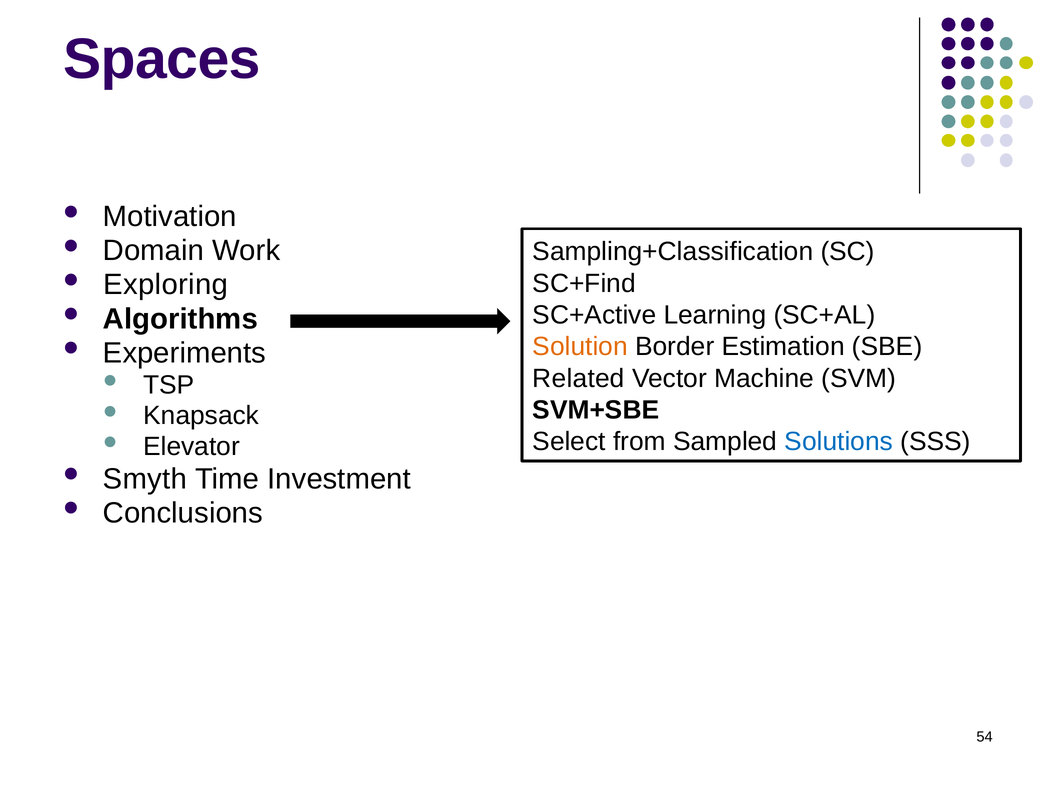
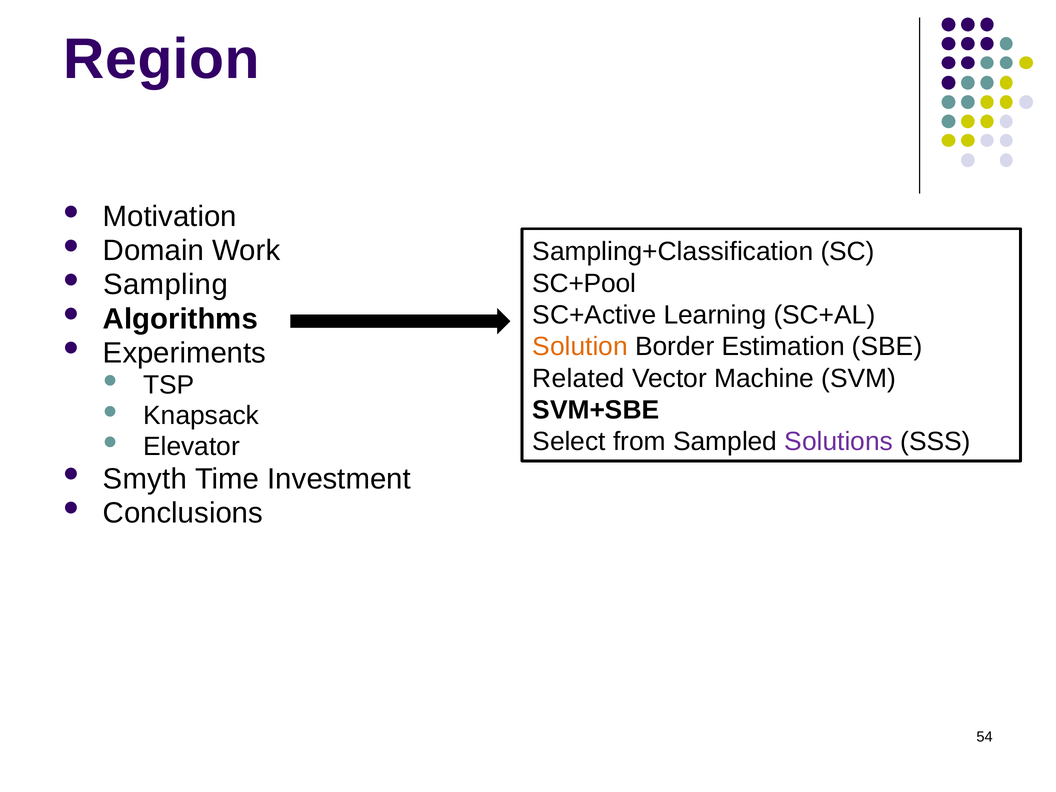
Spaces: Spaces -> Region (162, 59)
SC+Find: SC+Find -> SC+Pool (584, 283)
Exploring: Exploring -> Sampling (166, 285)
Solutions colour: blue -> purple (839, 442)
